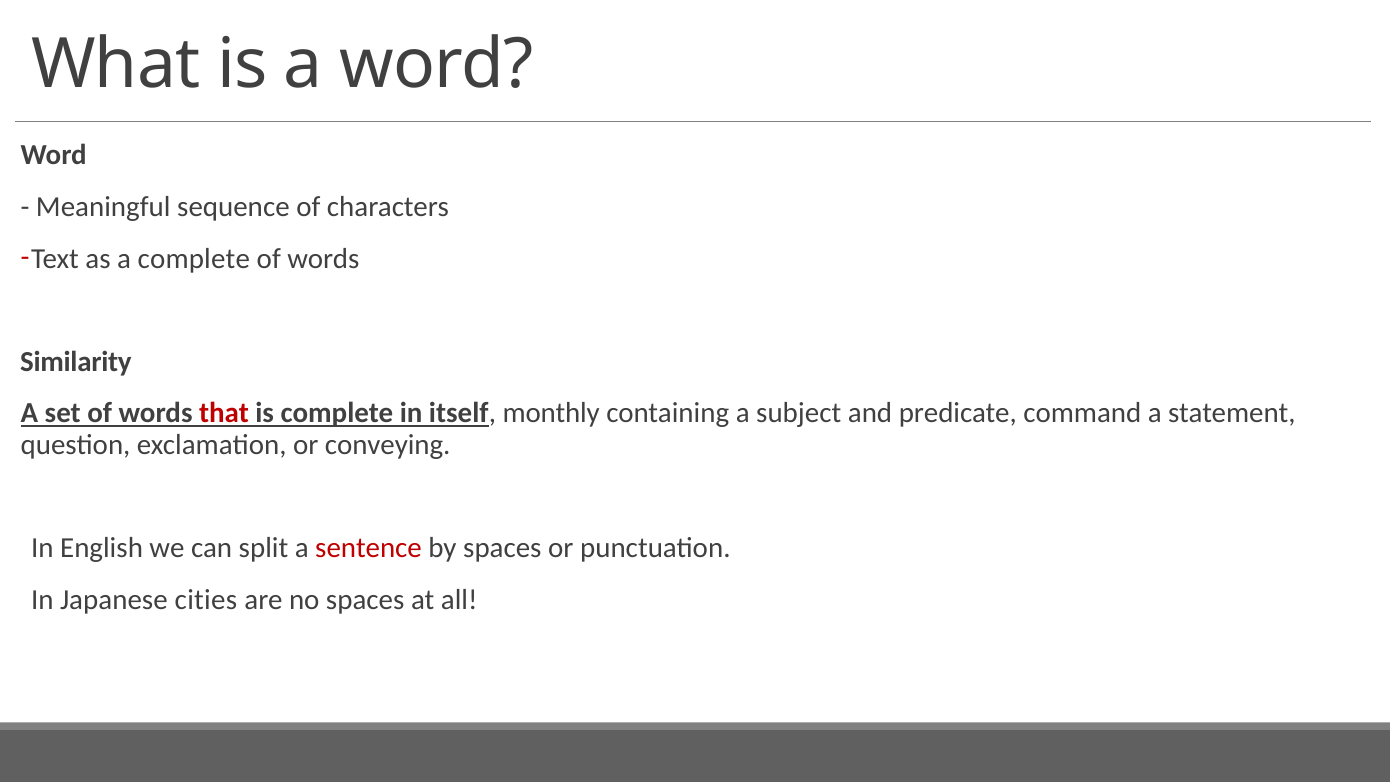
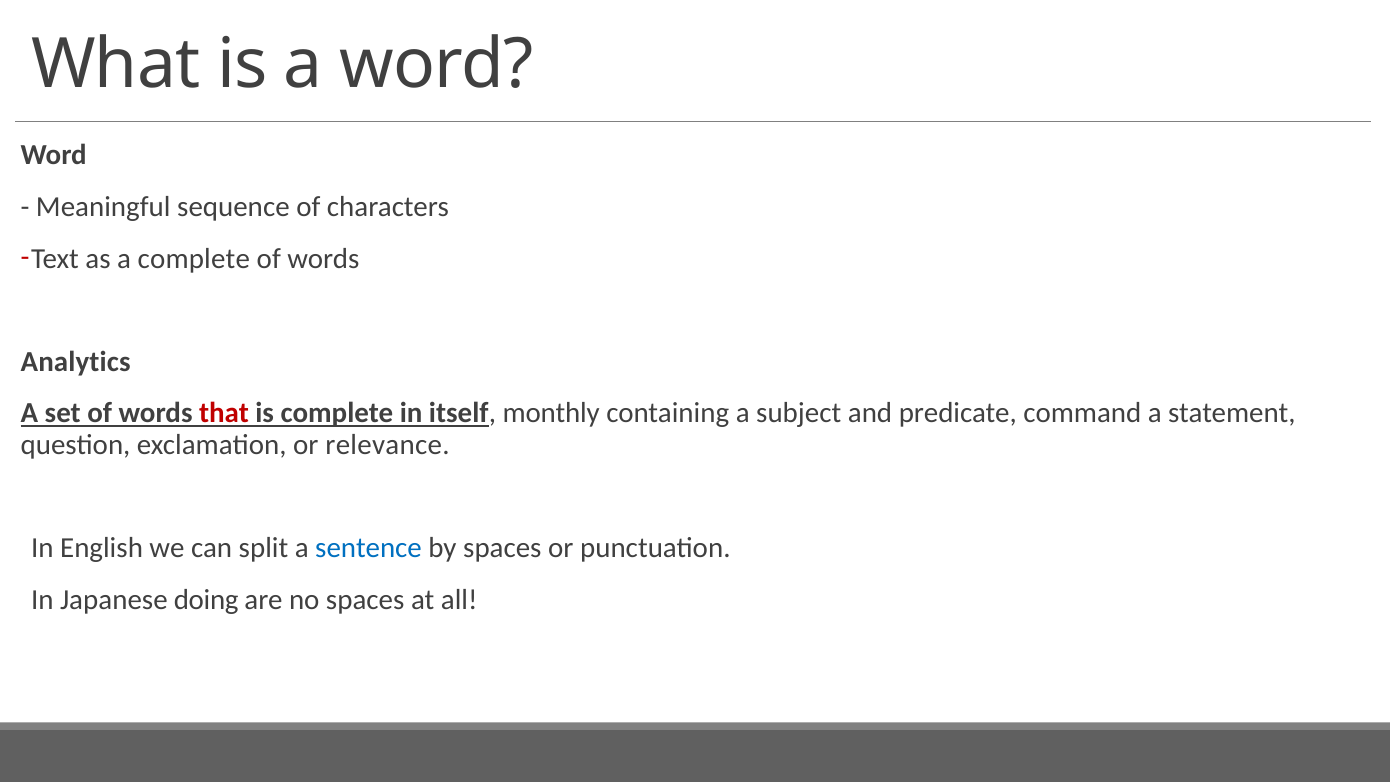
Similarity: Similarity -> Analytics (76, 362)
conveying: conveying -> relevance (388, 445)
sentence colour: red -> blue (369, 548)
cities: cities -> doing (206, 599)
